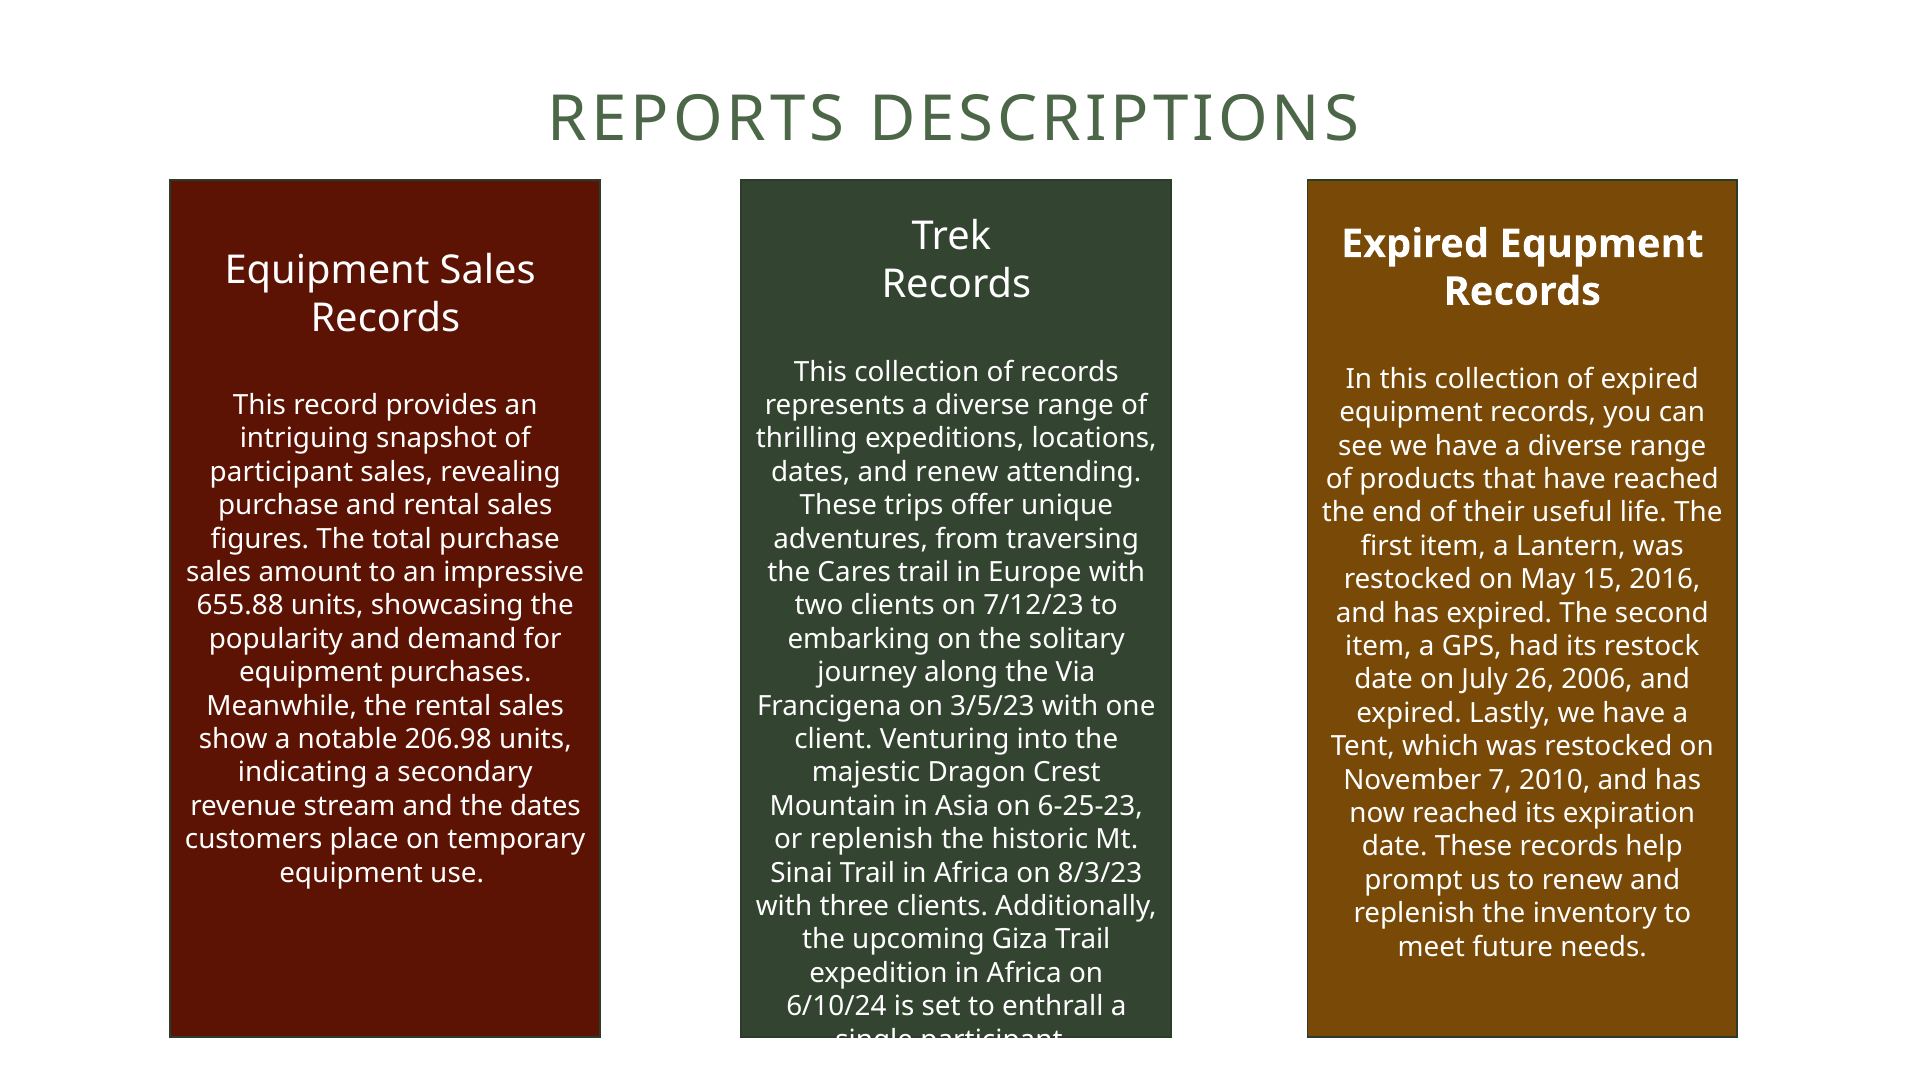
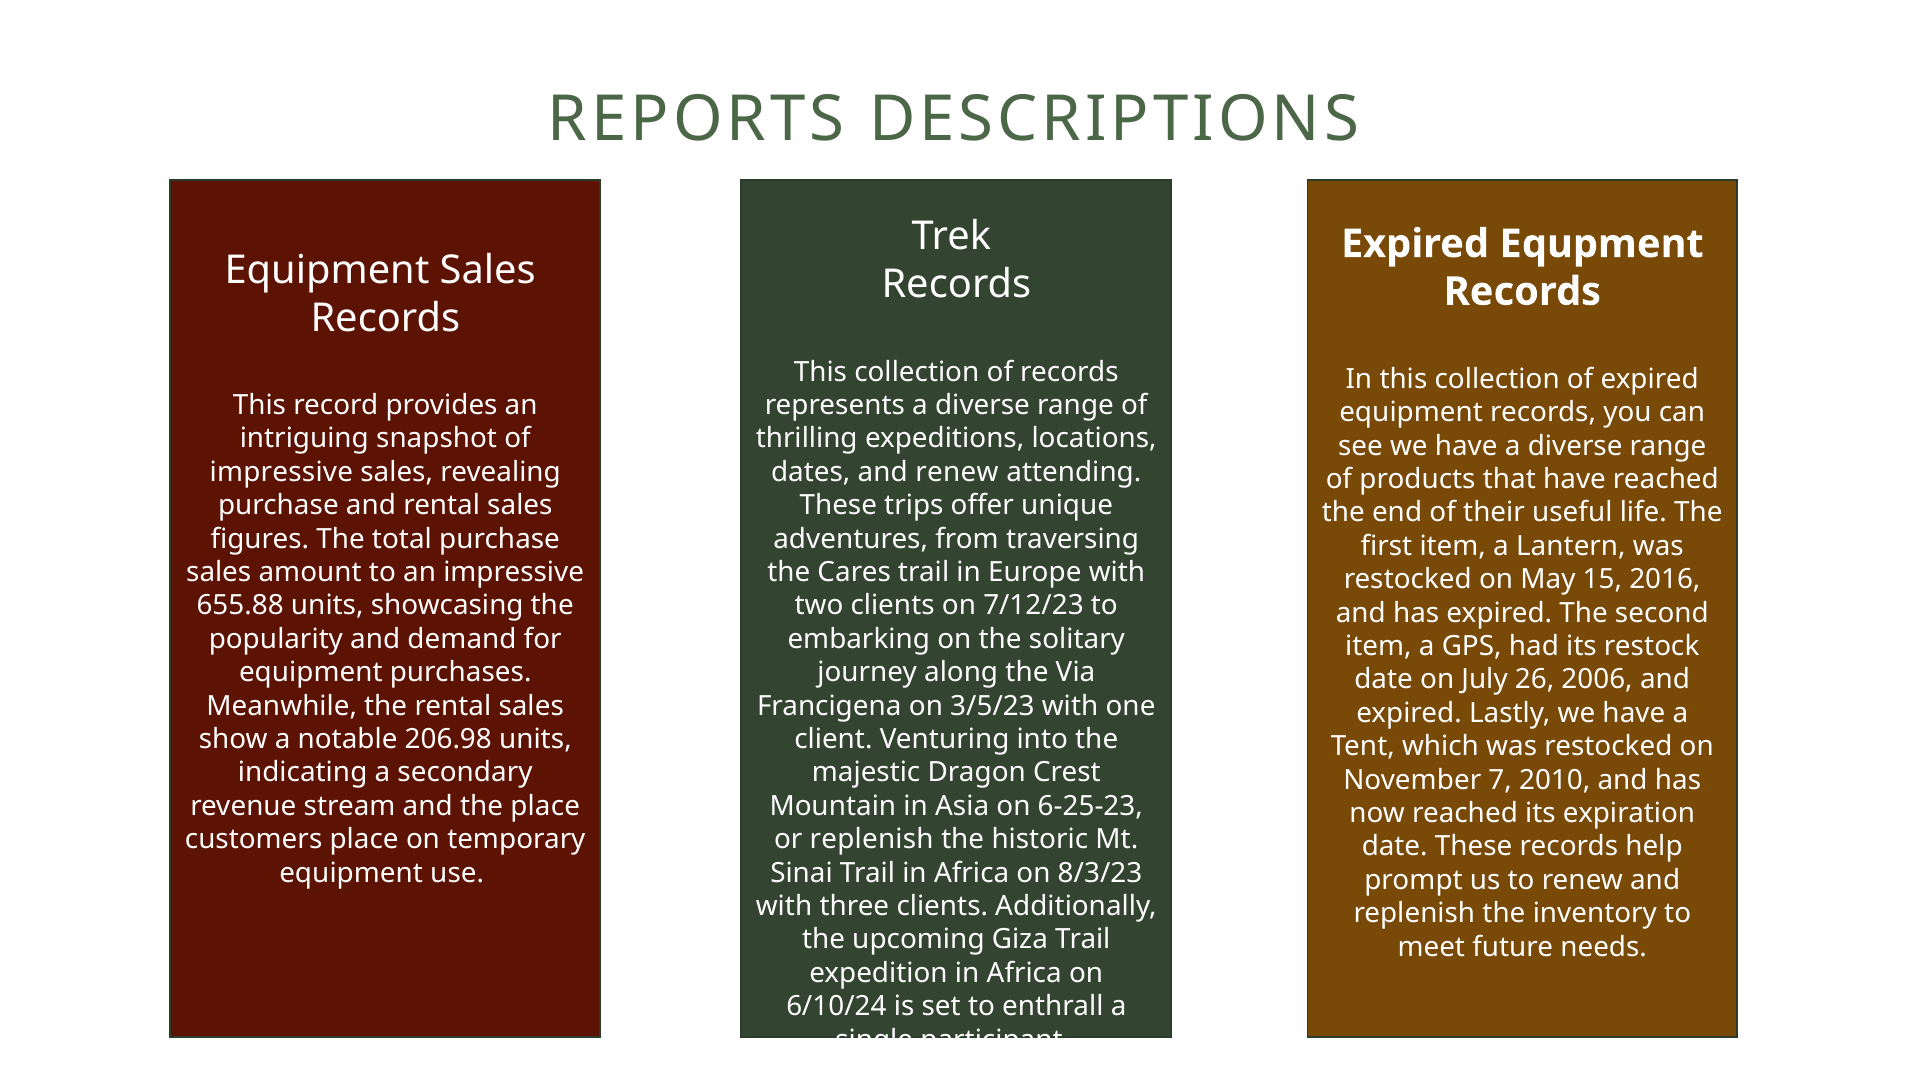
participant: participant -> impressive (281, 472)
the dates: dates -> place (545, 806)
